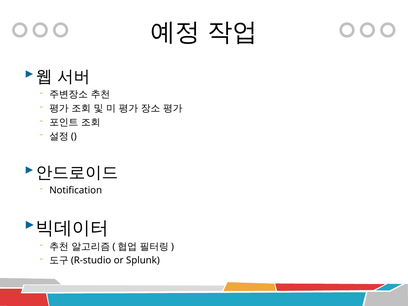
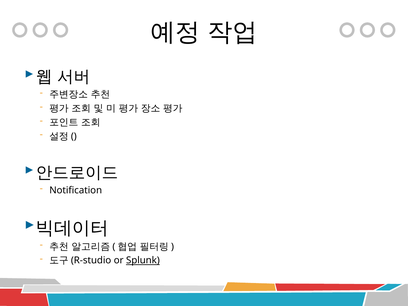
Splunk underline: none -> present (143, 260)
